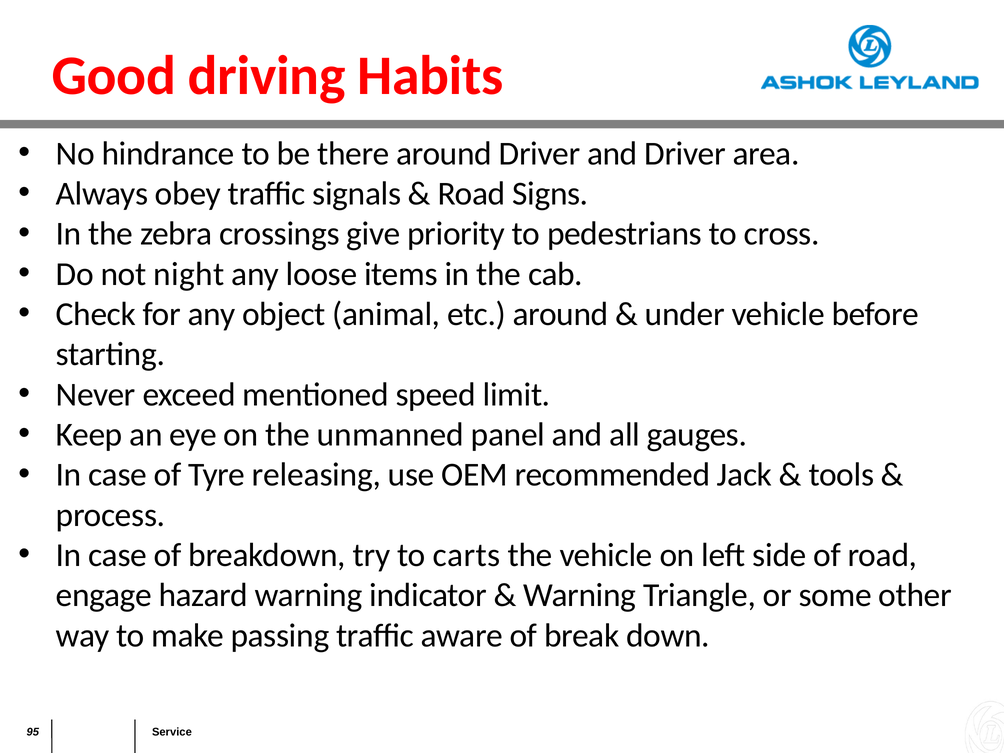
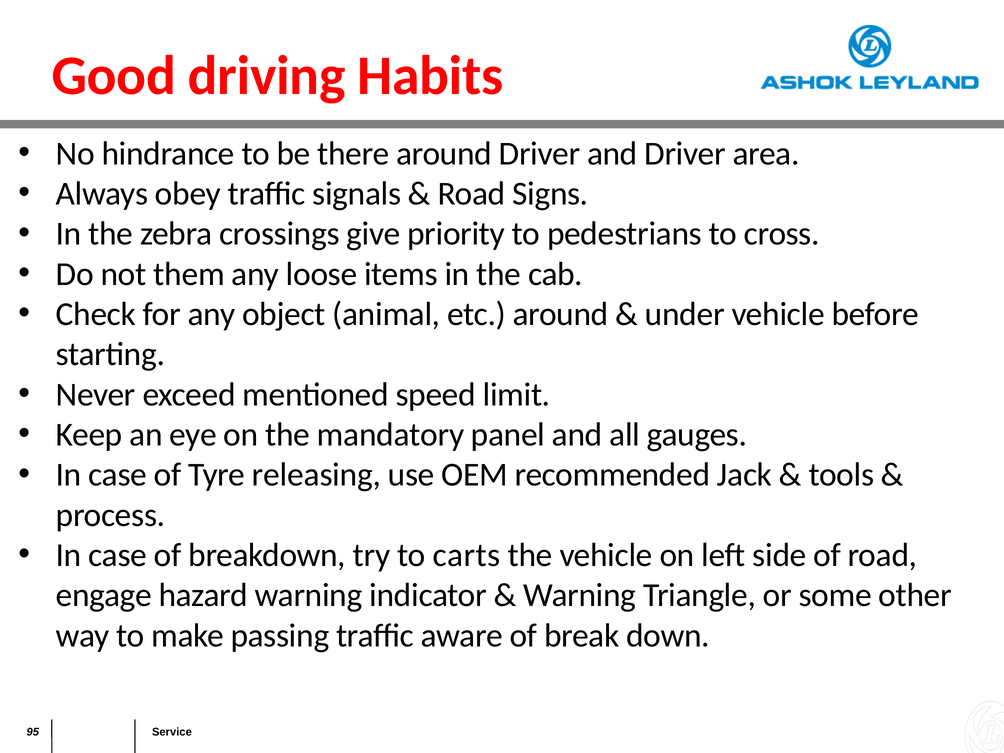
night: night -> them (189, 274)
unmanned: unmanned -> mandatory (391, 435)
